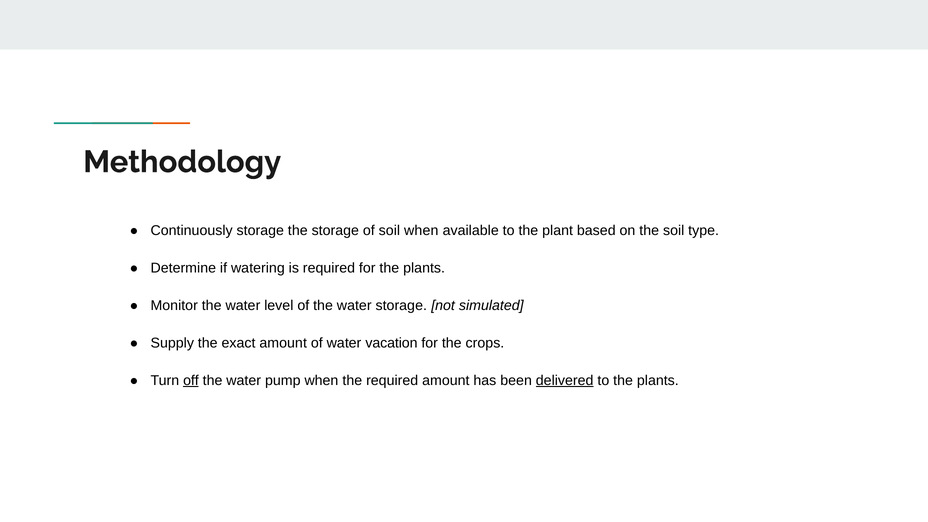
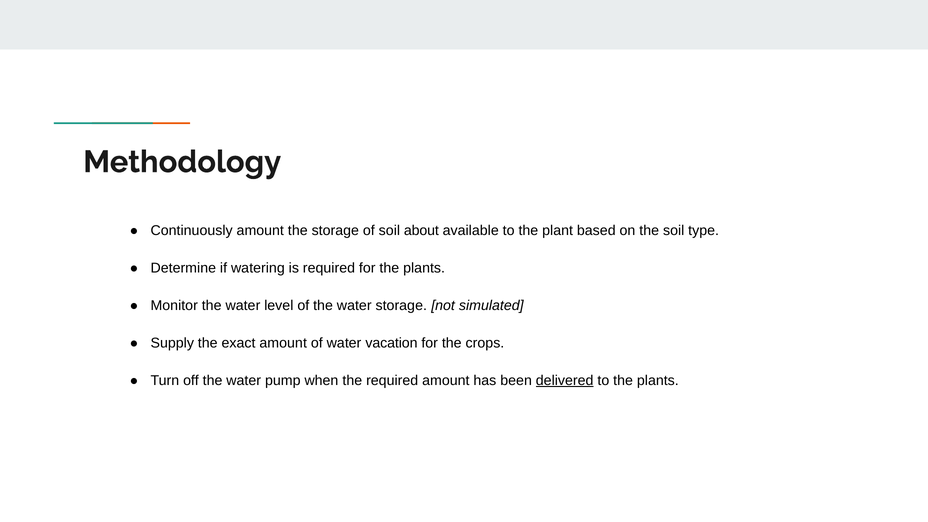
Continuously storage: storage -> amount (260, 231)
soil when: when -> about (421, 231)
off underline: present -> none (191, 381)
